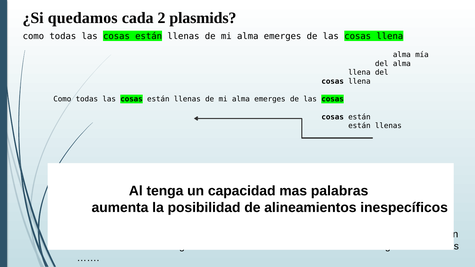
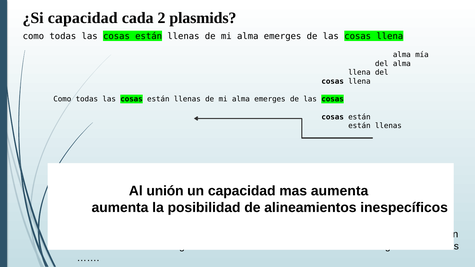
¿Si quedamos: quedamos -> capacidad (83, 18)
tenga: tenga -> unión (165, 191)
mas palabras: palabras -> aumenta (340, 191)
